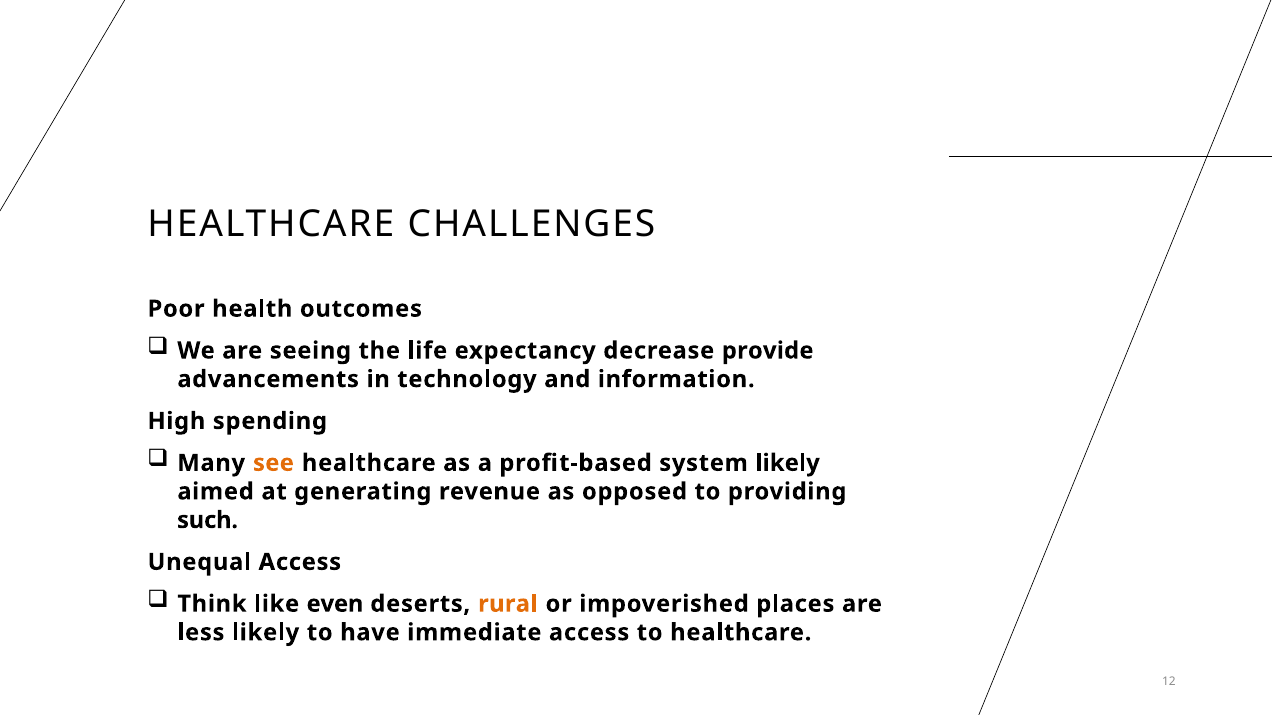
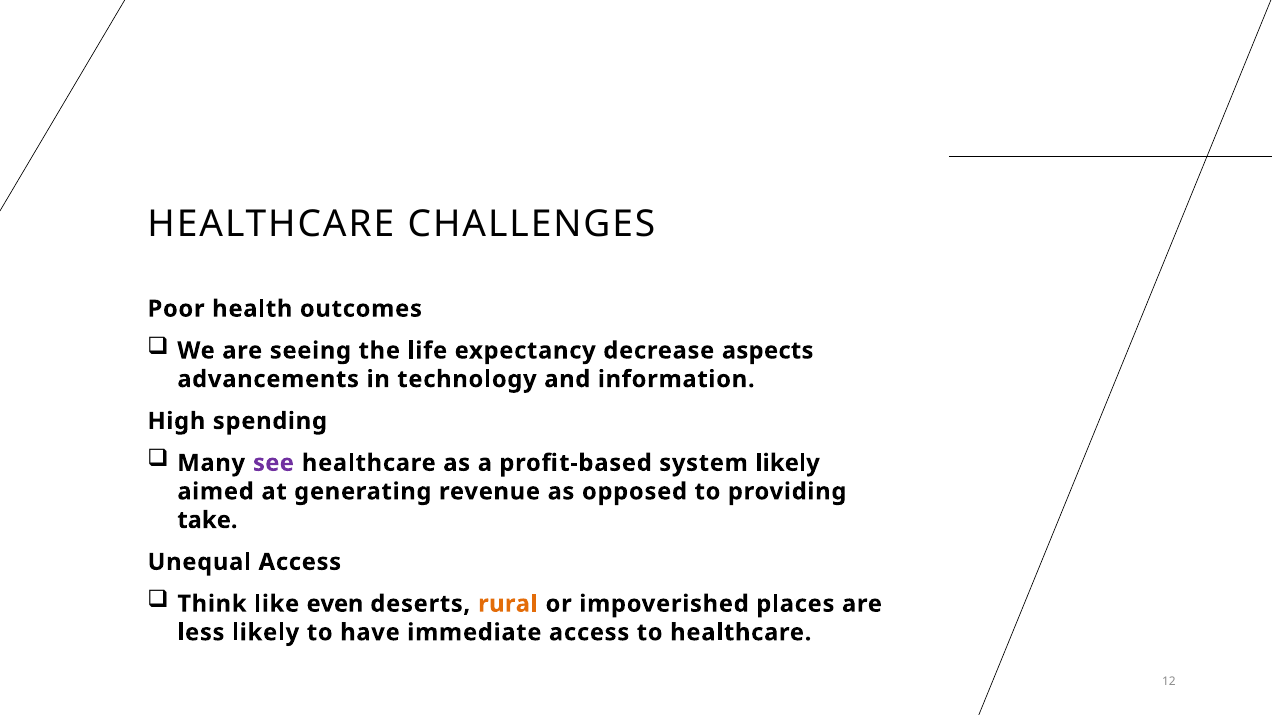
provide: provide -> aspects (768, 351)
see colour: orange -> purple (273, 463)
such: such -> take (207, 521)
